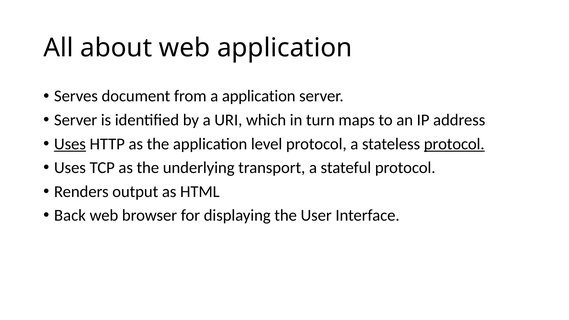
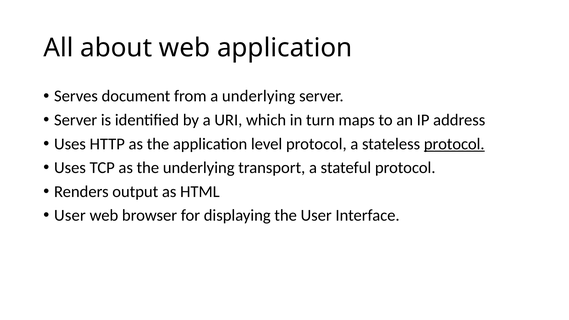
a application: application -> underlying (259, 96)
Uses underline: present -> none (70, 144)
Back: Back -> User (70, 215)
